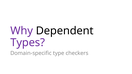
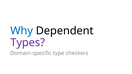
Why colour: purple -> blue (22, 31)
